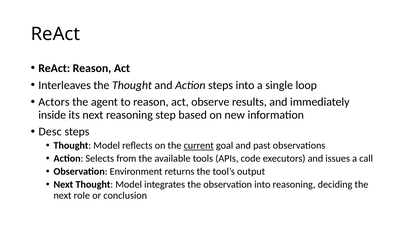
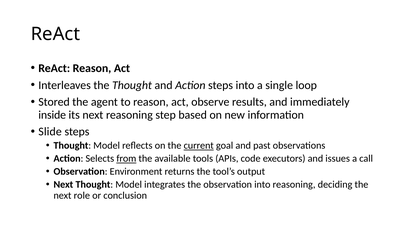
Actors: Actors -> Stored (54, 102)
Desc: Desc -> Slide (50, 132)
from underline: none -> present (126, 159)
